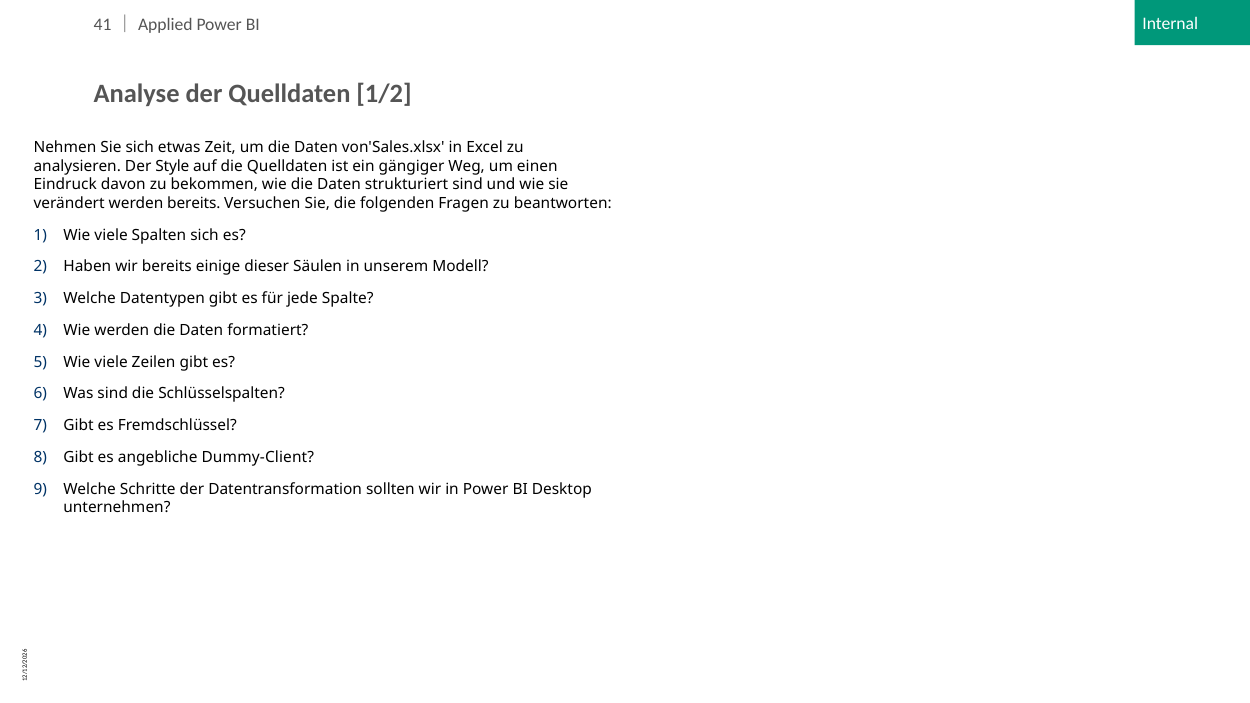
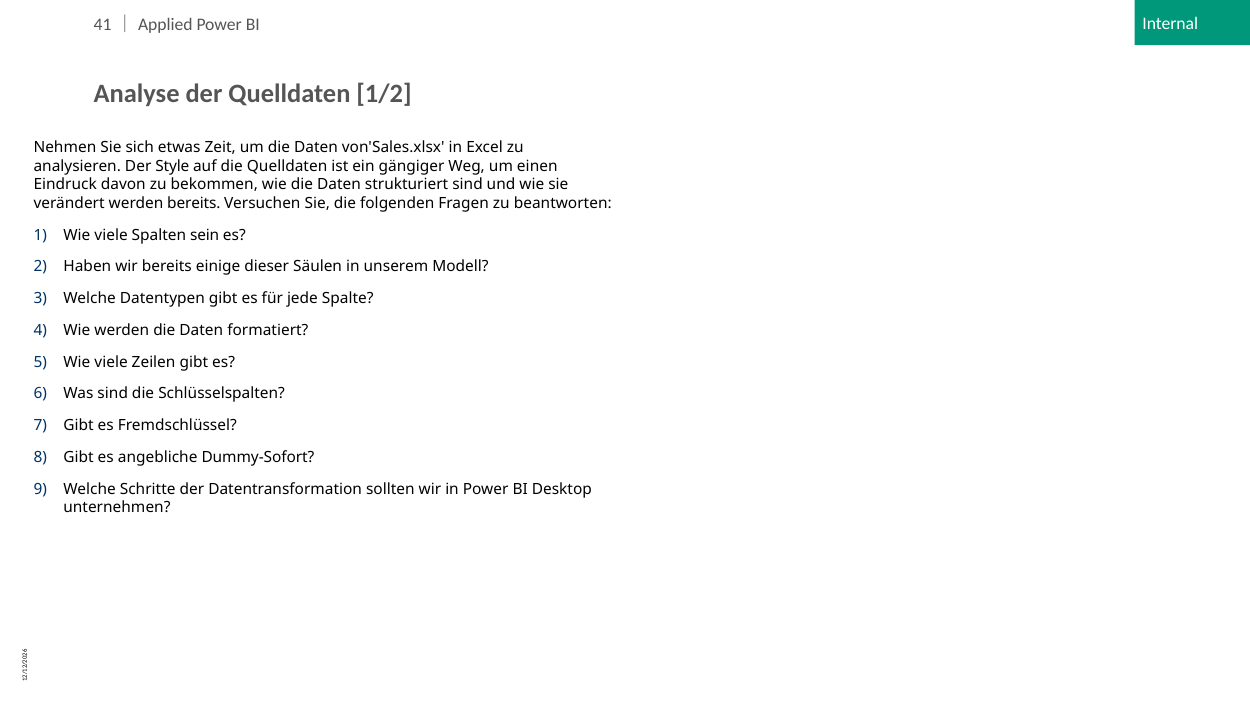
Spalten sich: sich -> sein (205, 235)
Dummy-Client: Dummy-Client -> Dummy-Sofort (258, 457)
